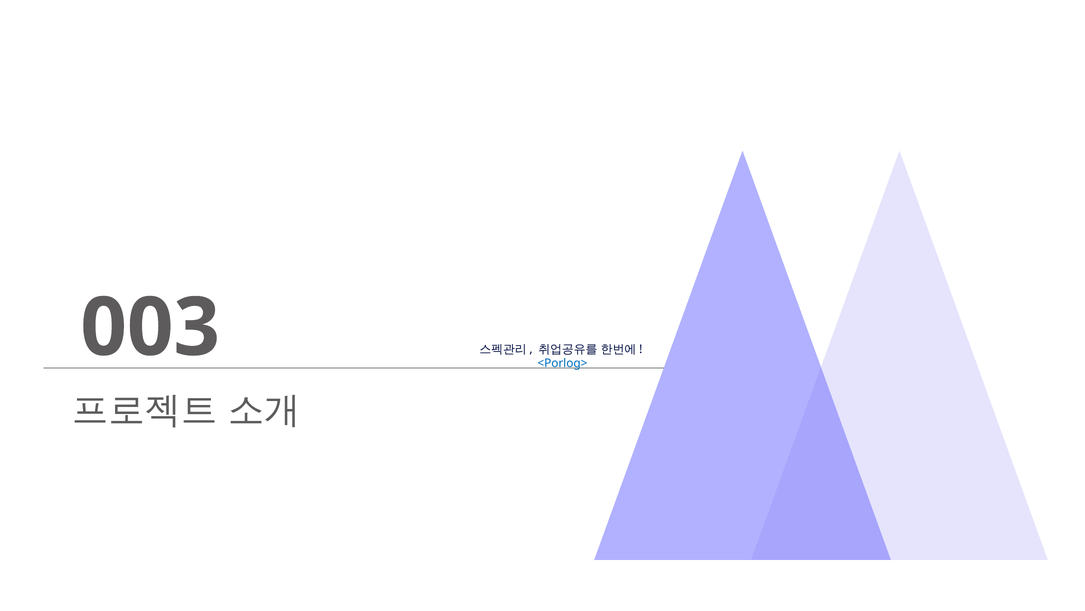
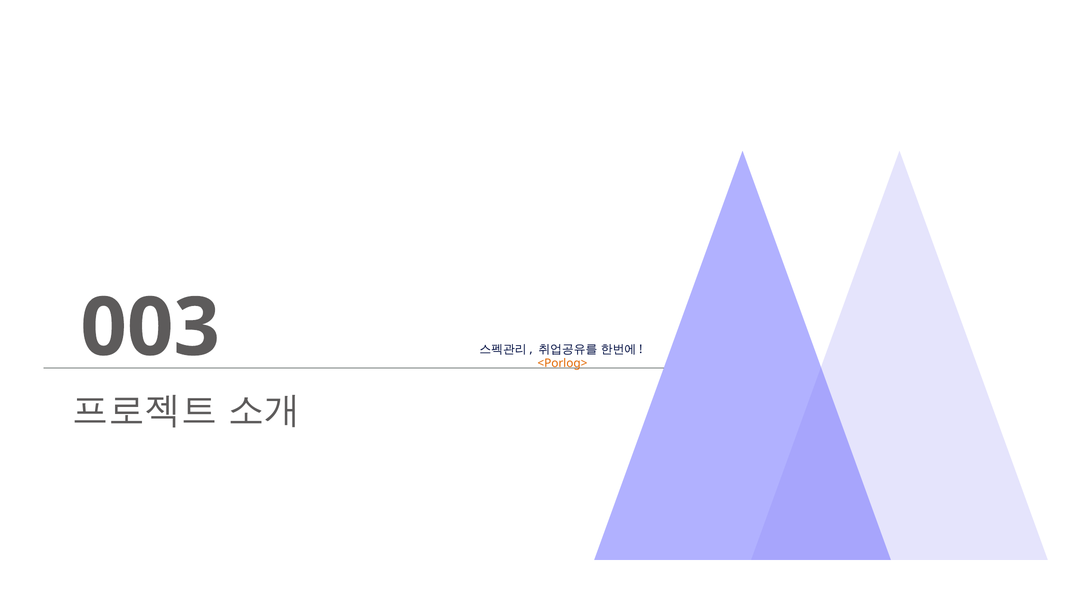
<Porlog> colour: blue -> orange (562, 363)
